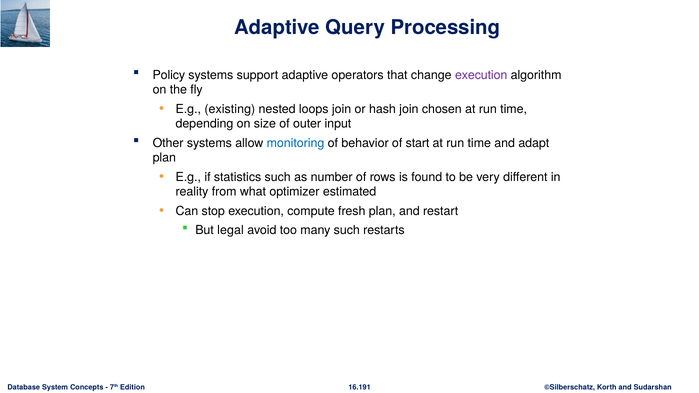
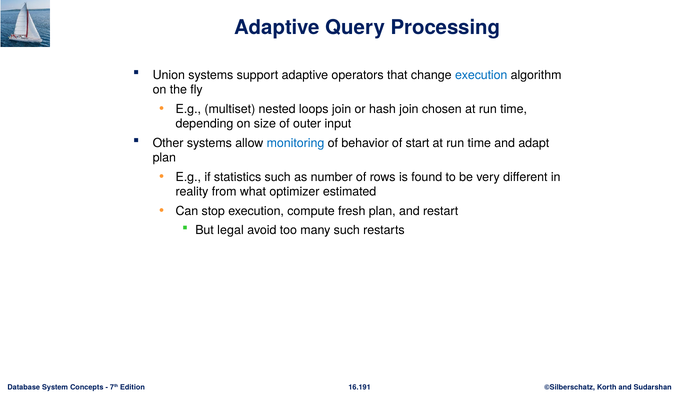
Policy: Policy -> Union (169, 75)
execution colour: purple -> blue (481, 75)
existing: existing -> multiset (230, 109)
